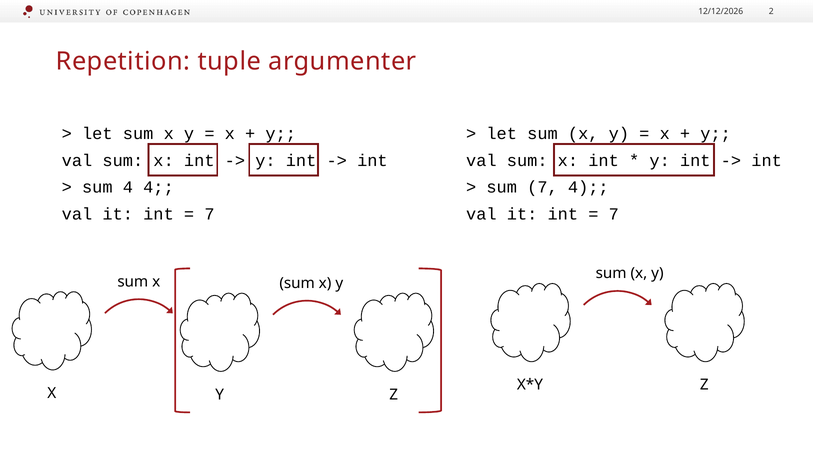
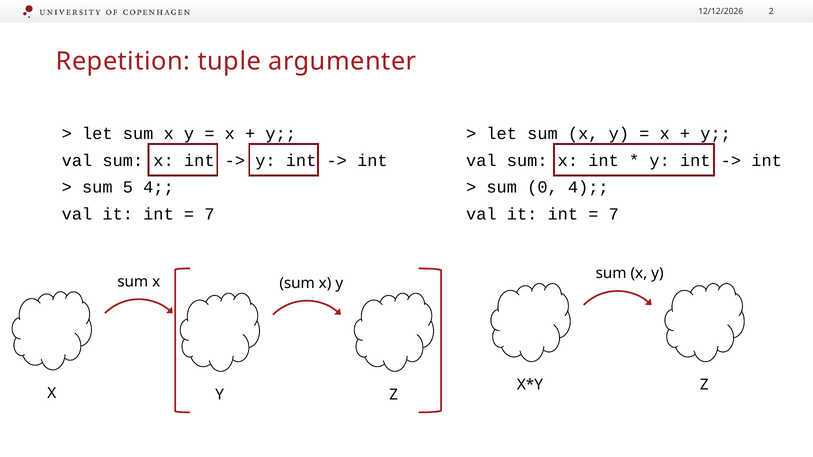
sum 4: 4 -> 5 (128, 187)
sum 7: 7 -> 0 (542, 187)
